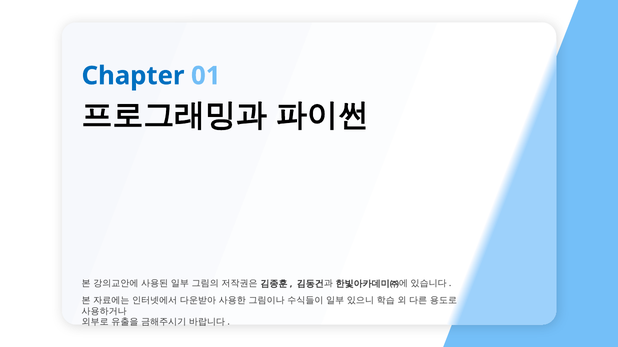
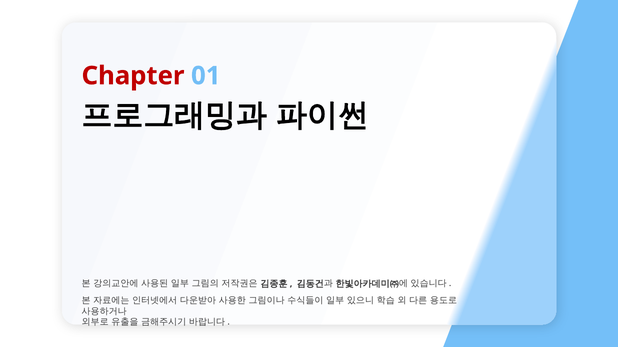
Chapter colour: blue -> red (133, 76)
